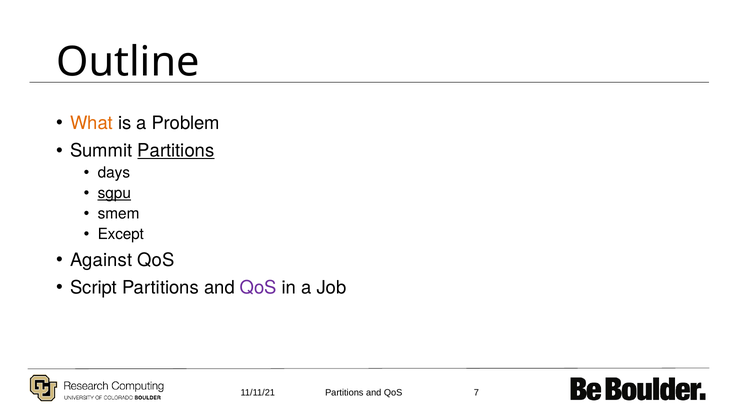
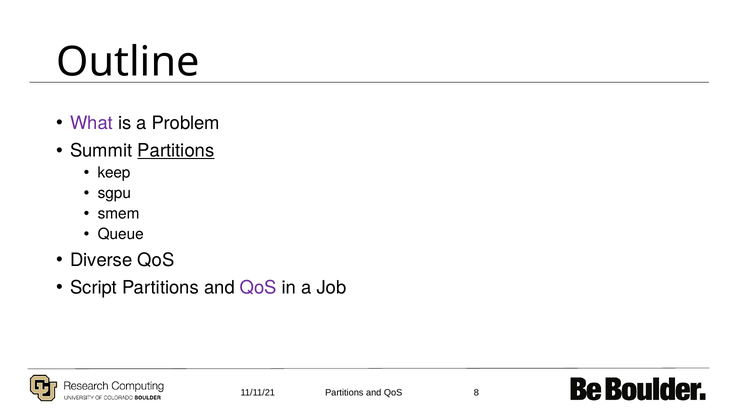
What colour: orange -> purple (92, 123)
days: days -> keep (114, 173)
sgpu underline: present -> none (114, 193)
Except: Except -> Queue (121, 234)
Against: Against -> Diverse (101, 260)
7: 7 -> 8 (476, 392)
